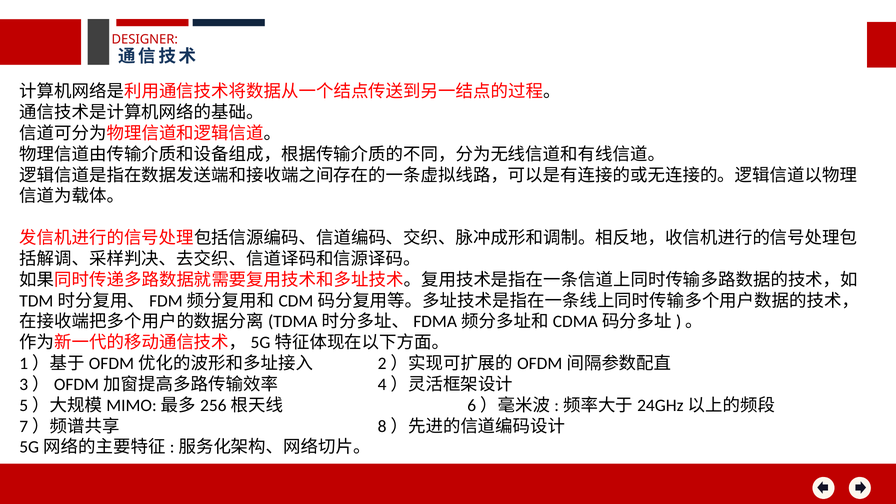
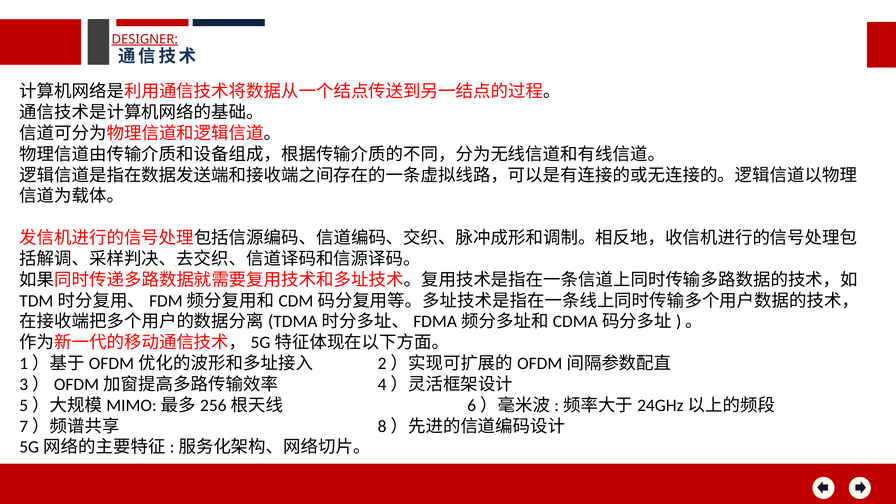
DESIGNER underline: none -> present (145, 39)
